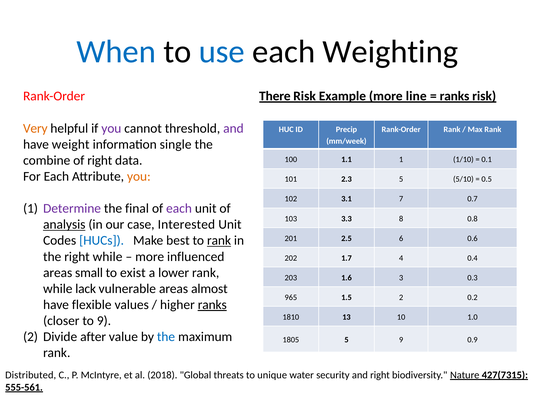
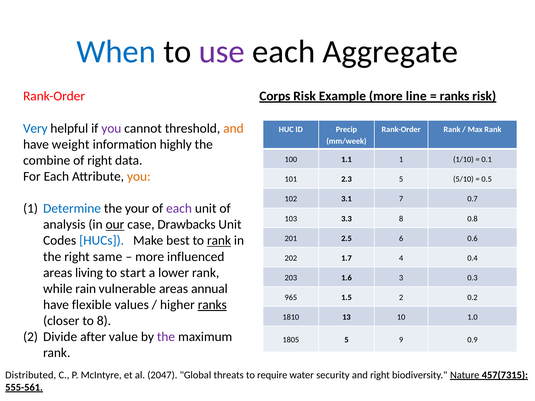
use colour: blue -> purple (222, 52)
Weighting: Weighting -> Aggregate (390, 52)
There: There -> Corps (275, 96)
Very colour: orange -> blue (35, 128)
and colour: purple -> orange (233, 128)
single: single -> highly (176, 144)
Determine colour: purple -> blue (72, 209)
final: final -> your (137, 209)
analysis underline: present -> none (64, 225)
our underline: none -> present (115, 225)
Interested: Interested -> Drawbacks (187, 225)
right while: while -> same (108, 257)
small: small -> living (89, 273)
exist: exist -> start (133, 273)
lack: lack -> rain (86, 289)
almost: almost -> annual (209, 289)
to 9: 9 -> 8 (104, 321)
the colour: blue -> purple (166, 337)
2018: 2018 -> 2047 (162, 375)
unique: unique -> require (272, 375)
427(7315: 427(7315 -> 457(7315 (505, 375)
